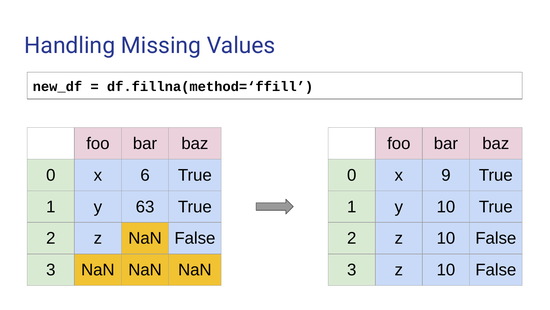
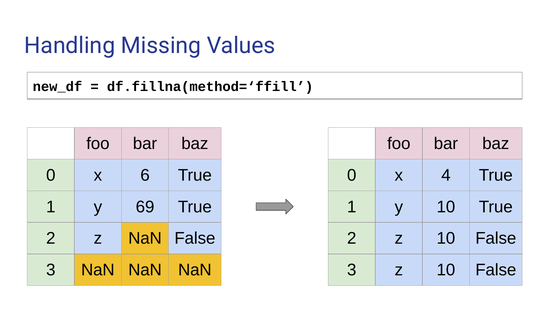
9: 9 -> 4 (446, 175)
63: 63 -> 69 (145, 206)
